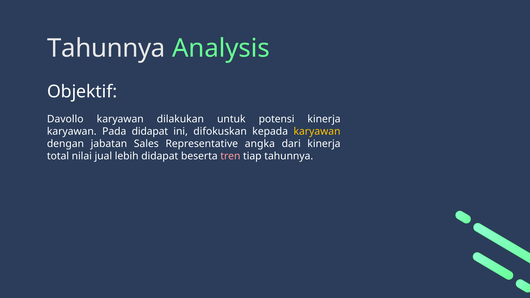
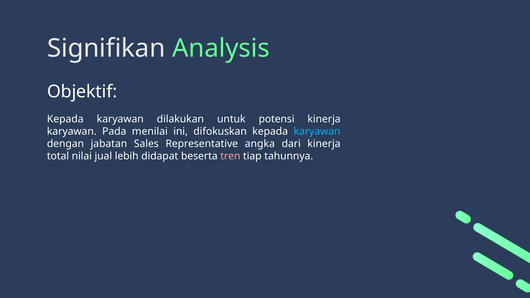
Tahunnya: Tahunnya -> Signifikan (106, 48)
Davollo: Davollo -> Kepada (65, 119)
Pada didapat: didapat -> menilai (150, 131)
karyawan colour: yellow -> light blue (317, 131)
